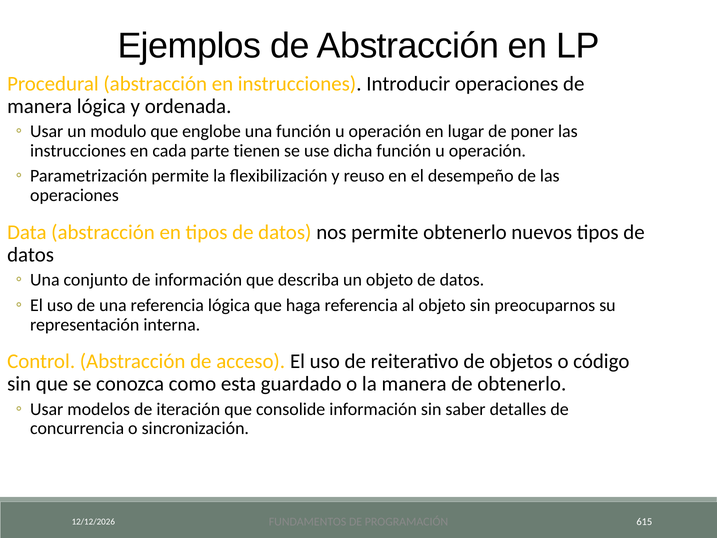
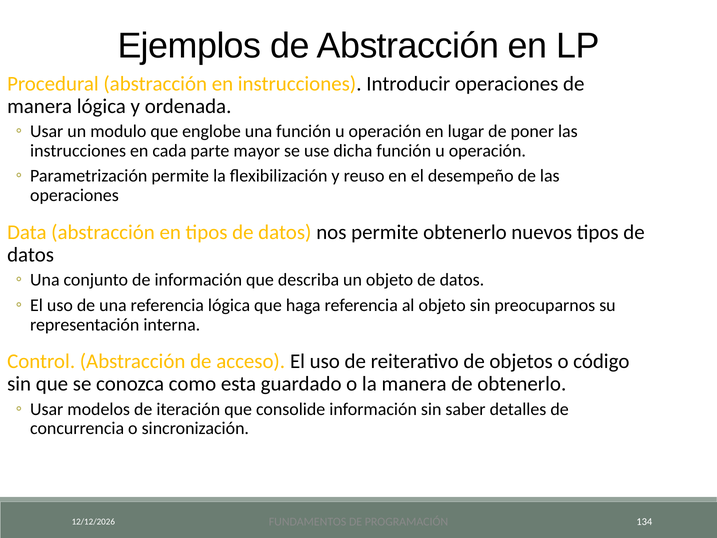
tienen: tienen -> mayor (257, 151)
615: 615 -> 134 (644, 521)
